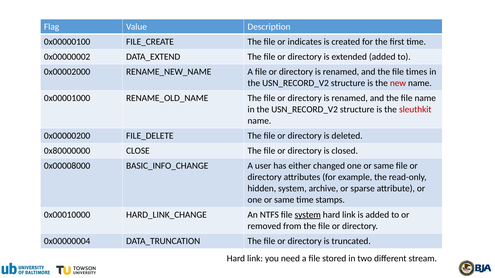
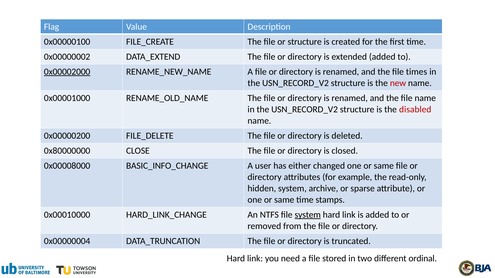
or indicates: indicates -> structure (305, 42)
0x00002000 underline: none -> present (67, 72)
sleuthkit: sleuthkit -> disabled (415, 110)
stream: stream -> ordinal (423, 259)
